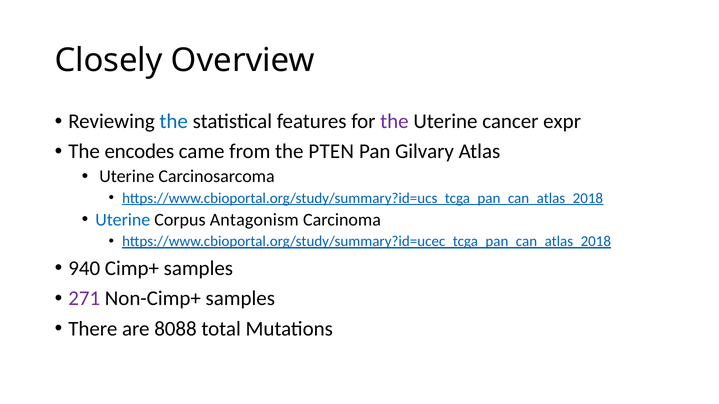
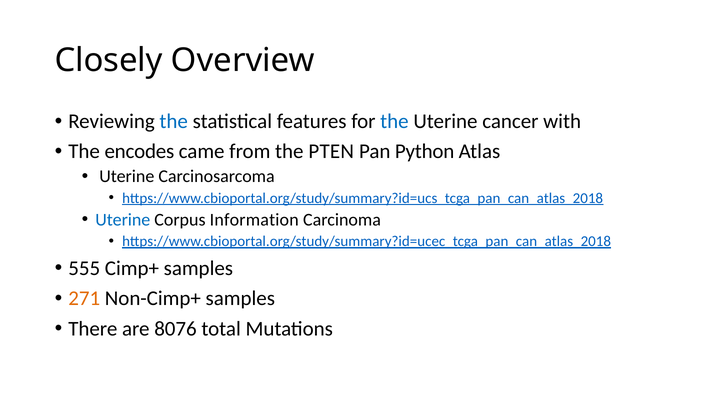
the colour: purple -> blue (394, 122)
expr: expr -> with (562, 122)
Gilvary: Gilvary -> Python (425, 152)
Antagonism: Antagonism -> Information (254, 220)
940: 940 -> 555 (84, 269)
271 colour: purple -> orange (84, 299)
8088: 8088 -> 8076 (175, 329)
